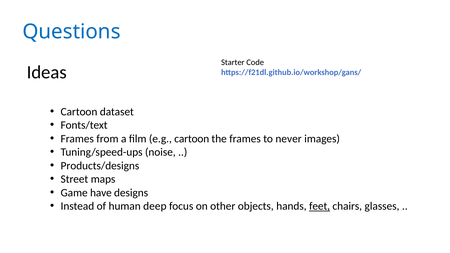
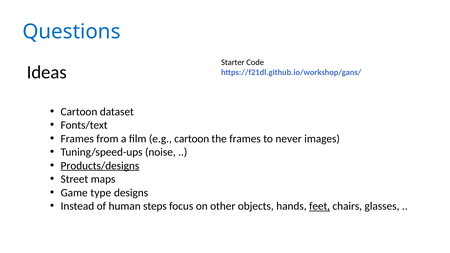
Products/designs underline: none -> present (100, 166)
have: have -> type (101, 193)
deep: deep -> steps (155, 206)
